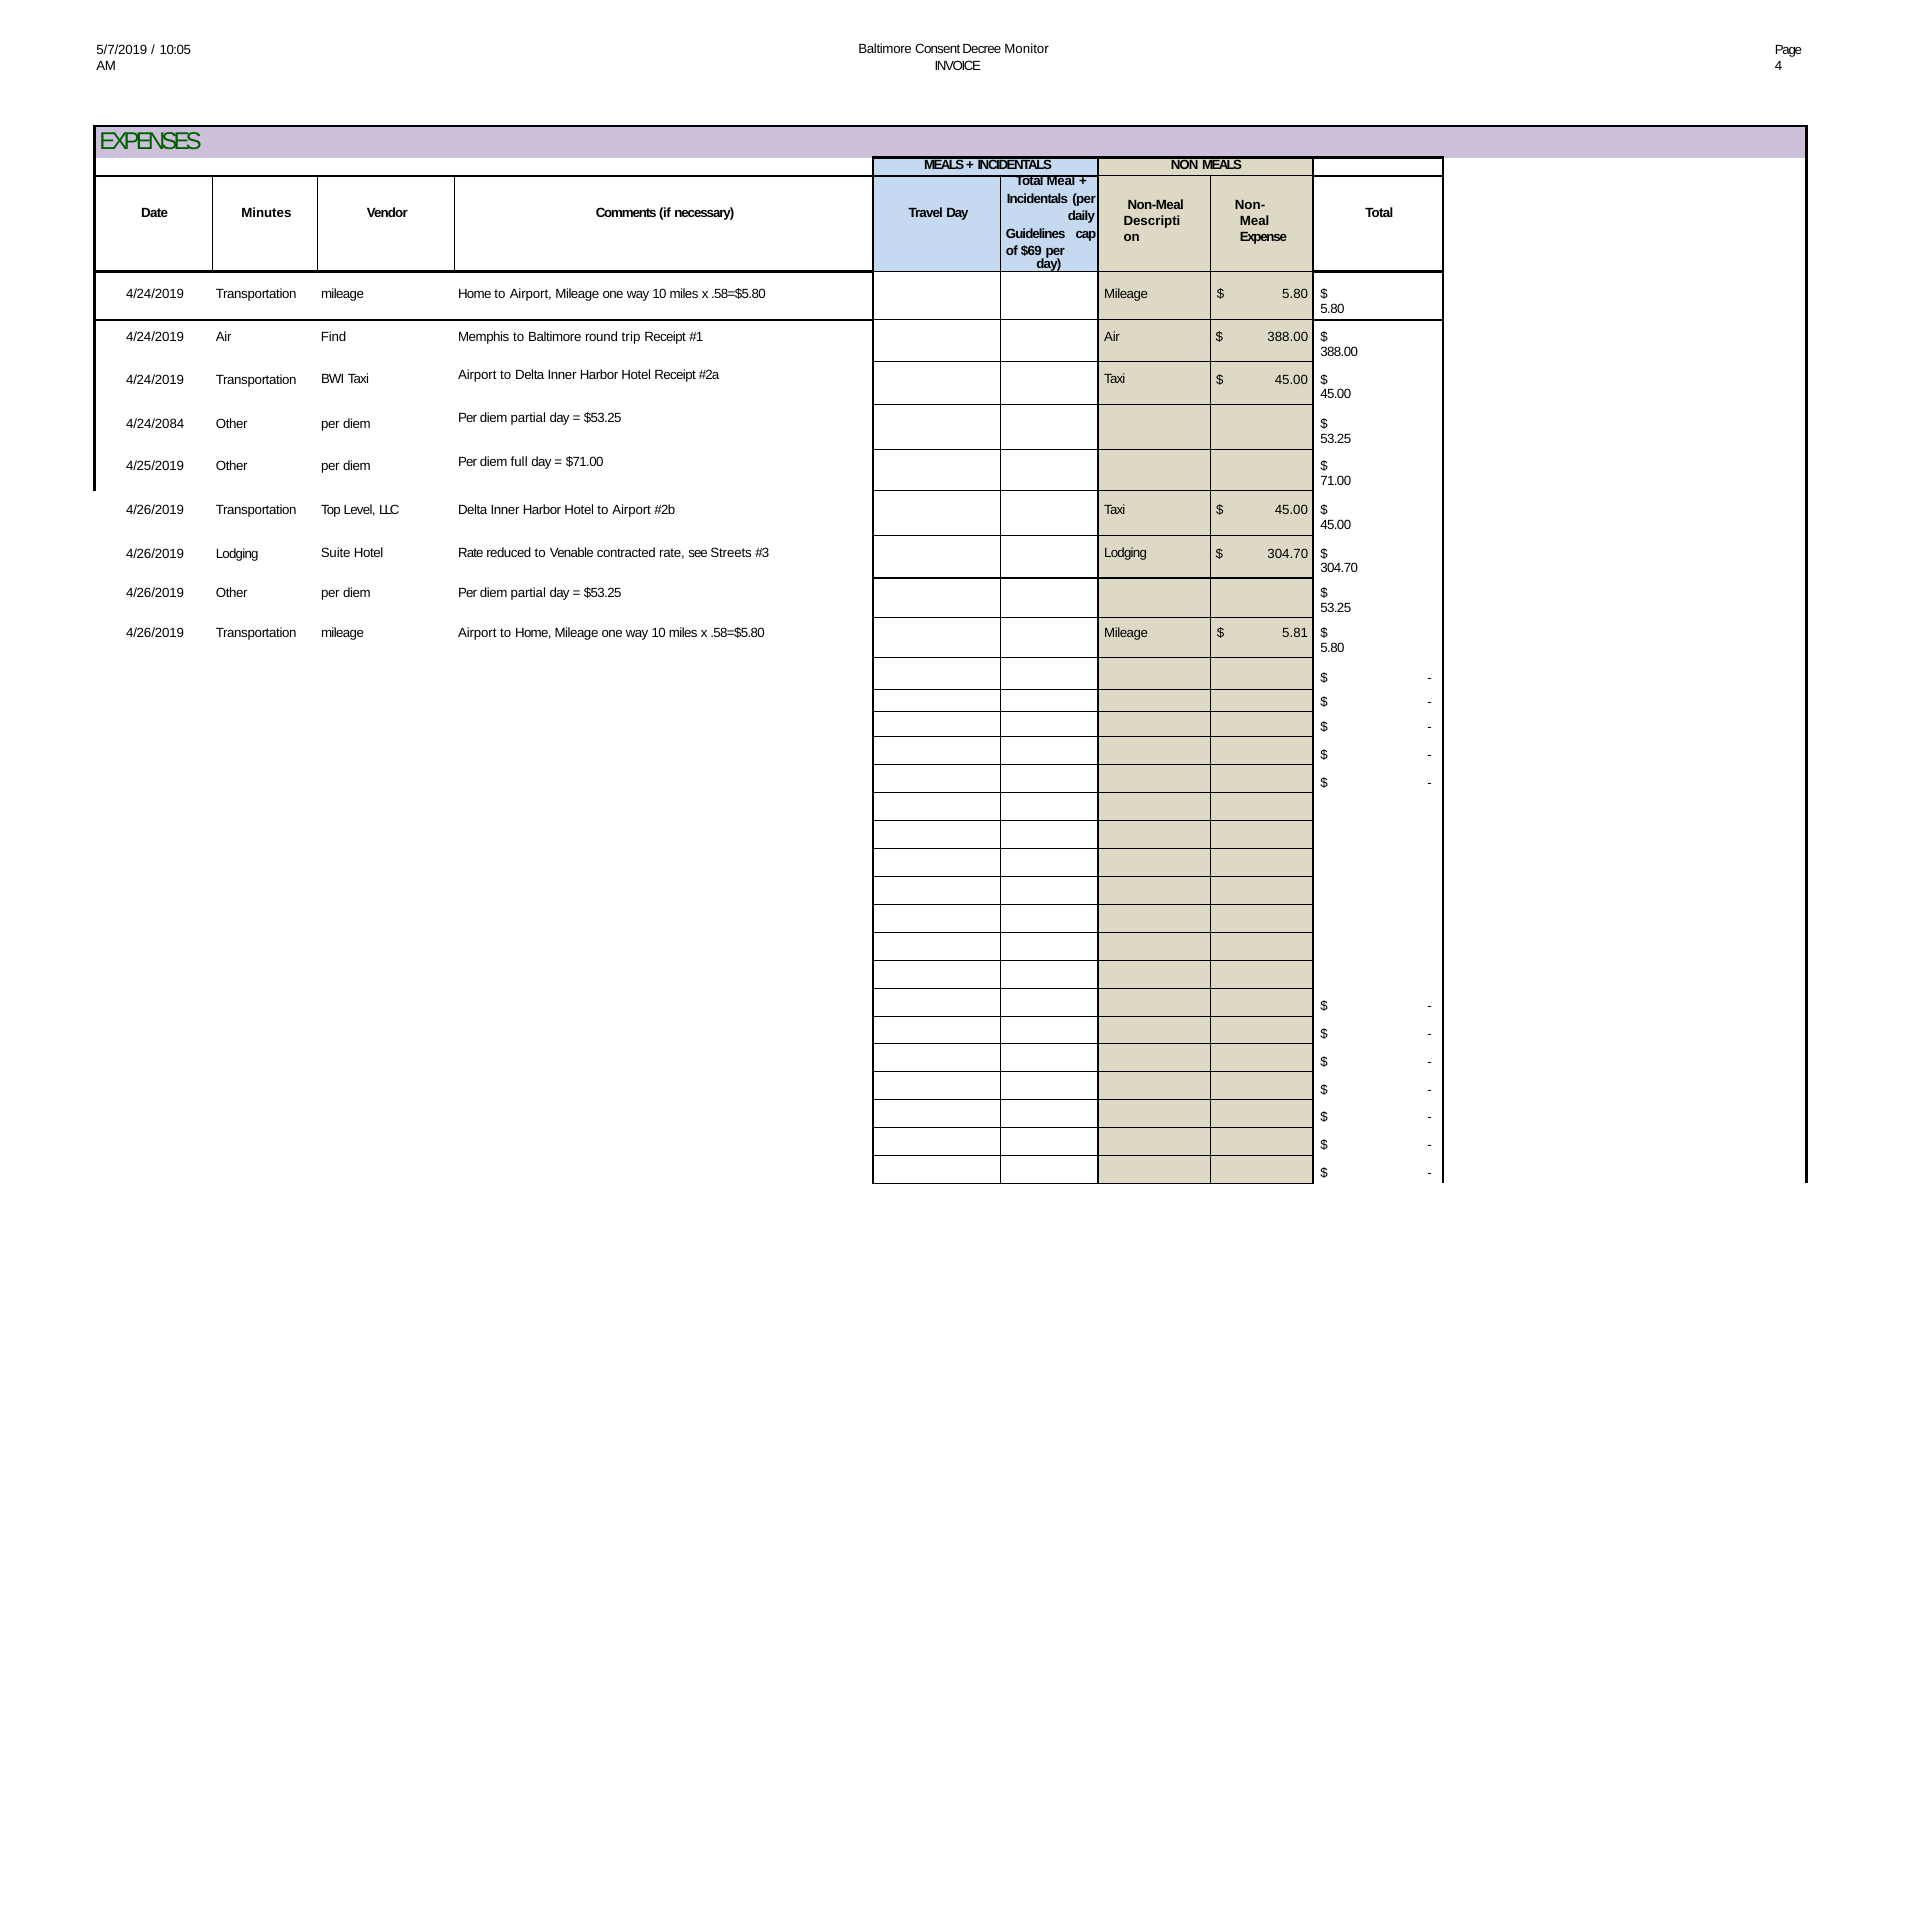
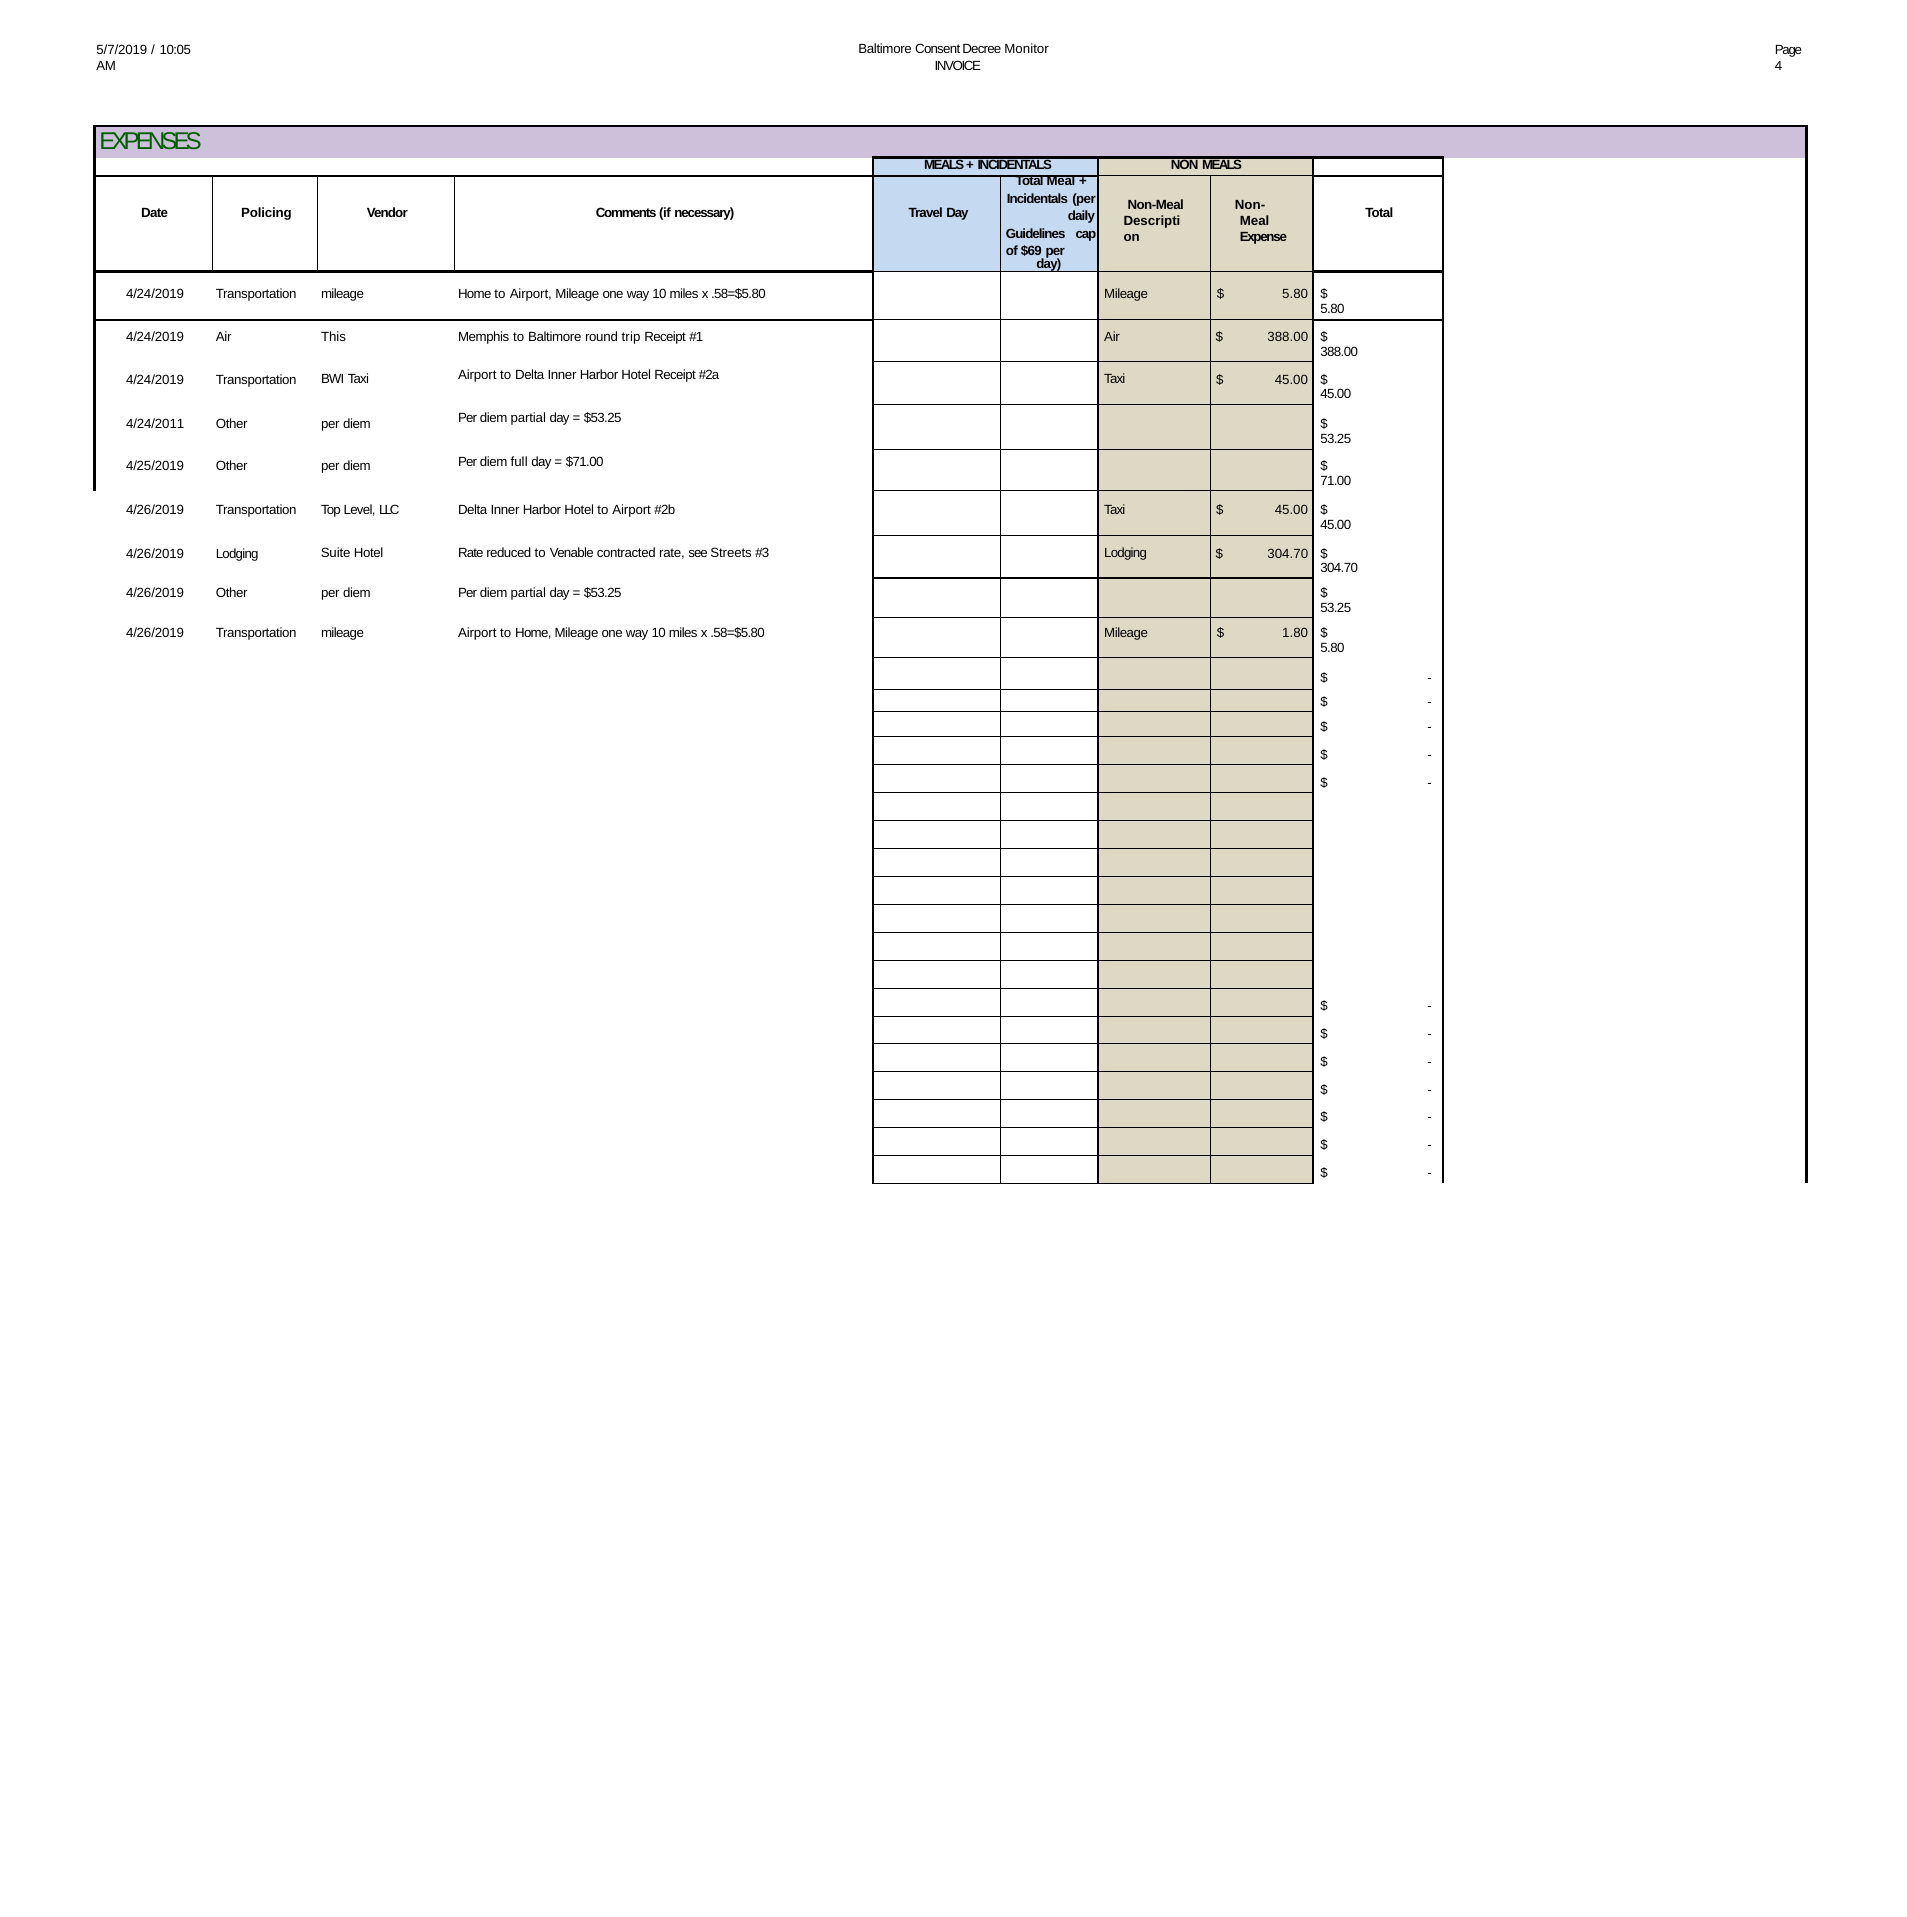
Minutes: Minutes -> Policing (266, 213)
Find: Find -> This (333, 337)
4/24/2084: 4/24/2084 -> 4/24/2011 (155, 424)
5.81: 5.81 -> 1.80 (1295, 633)
